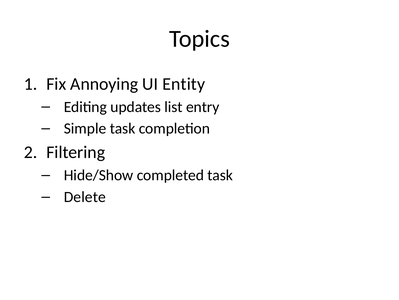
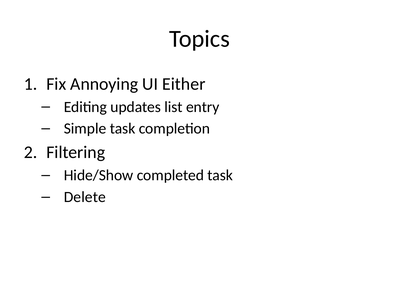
Entity: Entity -> Either (184, 84)
